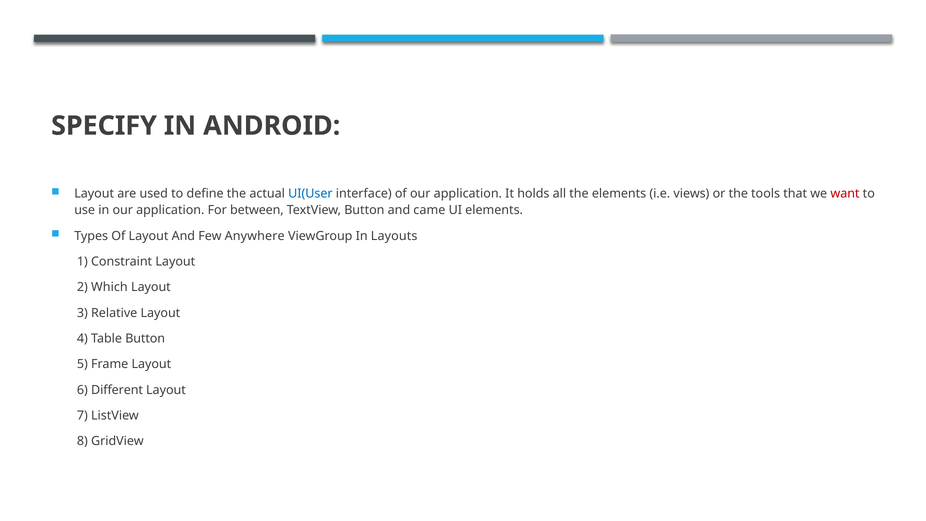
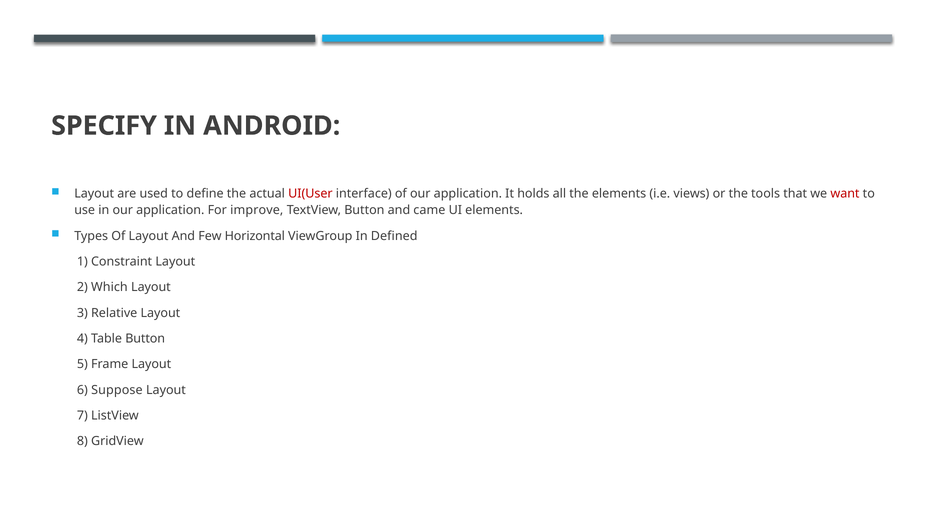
UI(User colour: blue -> red (310, 194)
between: between -> improve (257, 210)
Anywhere: Anywhere -> Horizontal (255, 236)
Layouts: Layouts -> Defined (394, 236)
Different: Different -> Suppose (117, 390)
